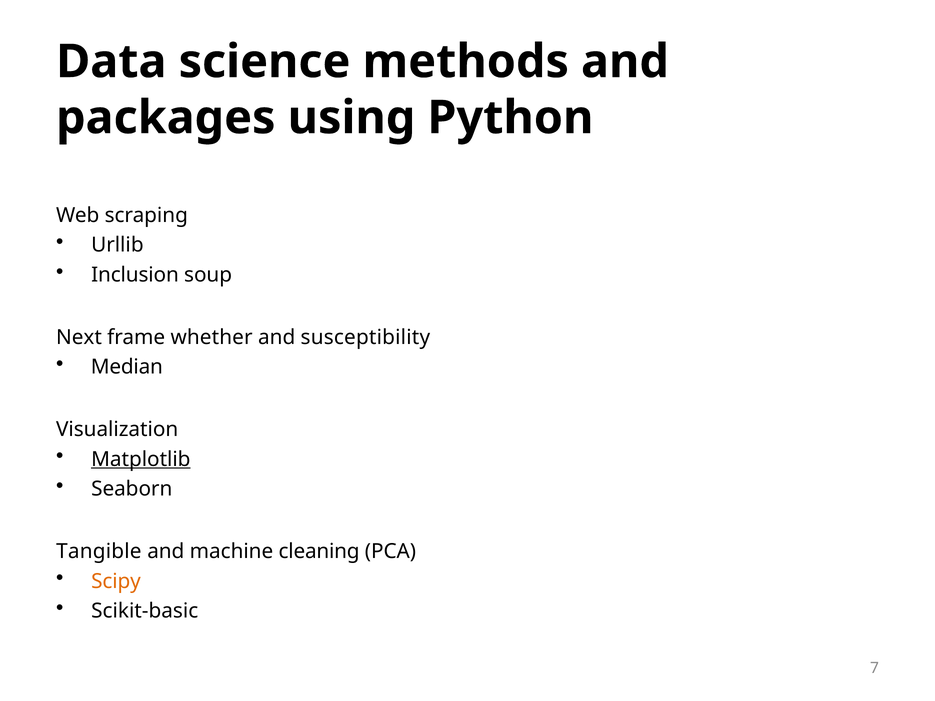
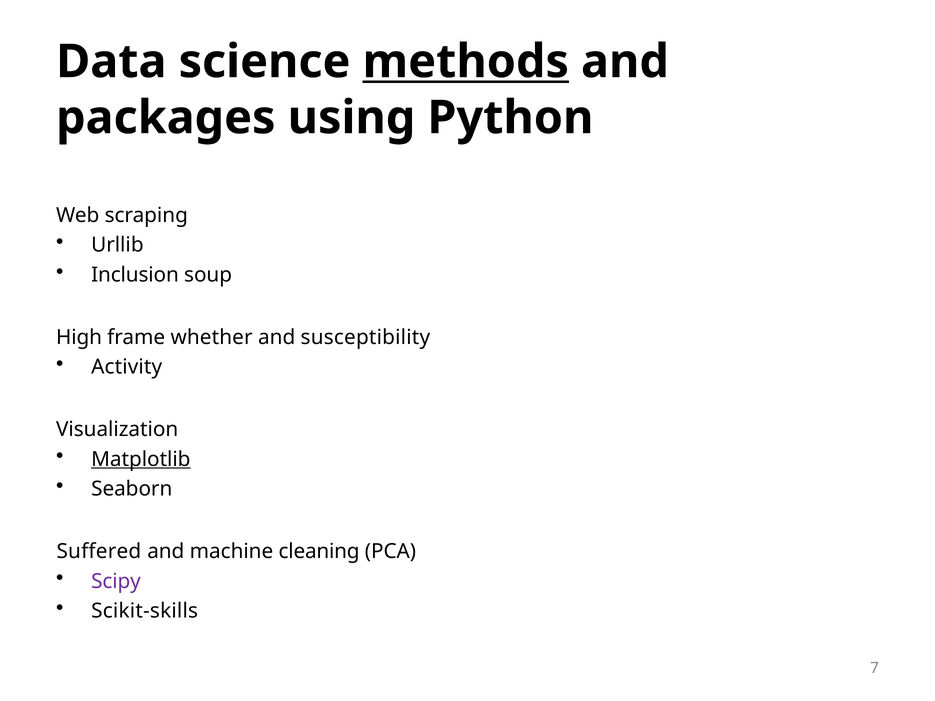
methods underline: none -> present (466, 62)
Next: Next -> High (79, 337)
Median: Median -> Activity (127, 367)
Tangible: Tangible -> Suffered (99, 552)
Scipy colour: orange -> purple (116, 581)
Scikit-basic: Scikit-basic -> Scikit-skills (145, 611)
